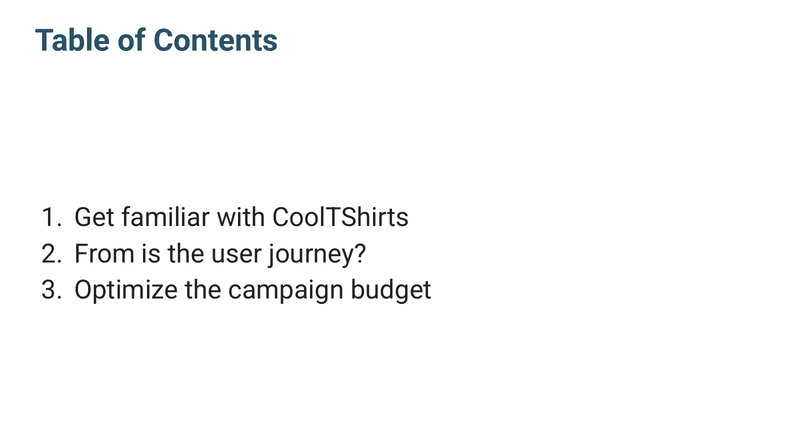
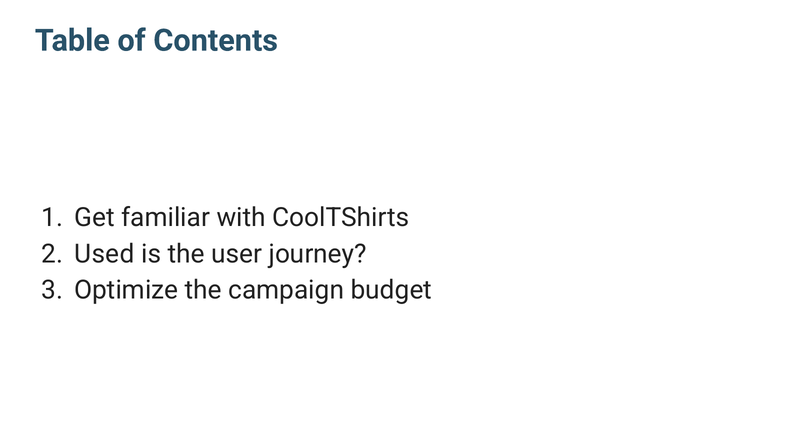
From: From -> Used (104, 254)
